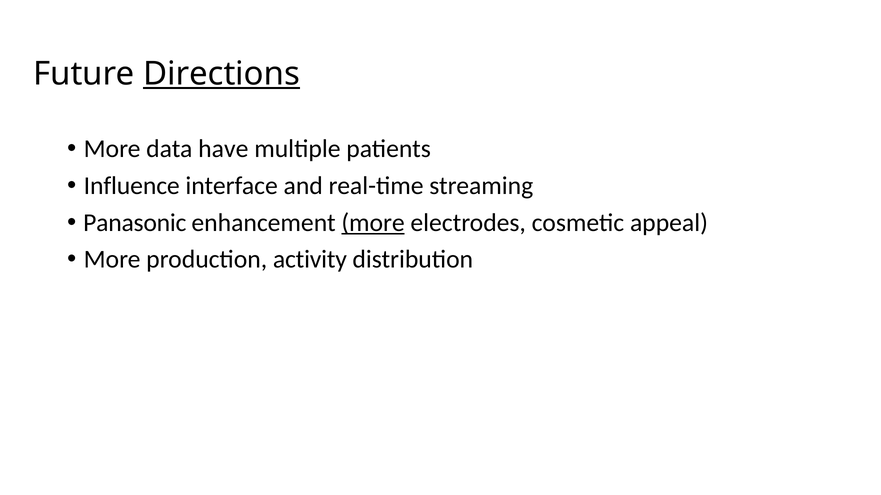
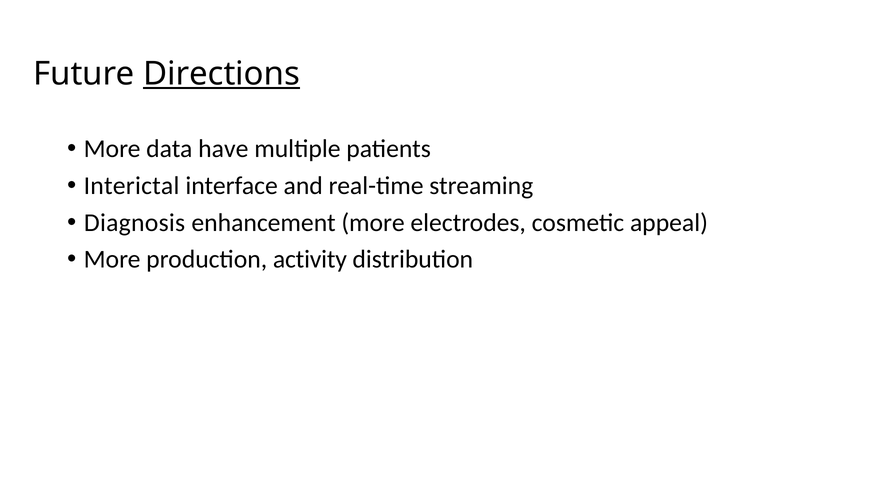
Influence: Influence -> Interictal (132, 186)
Panasonic: Panasonic -> Diagnosis (135, 223)
more underline: present -> none (373, 223)
